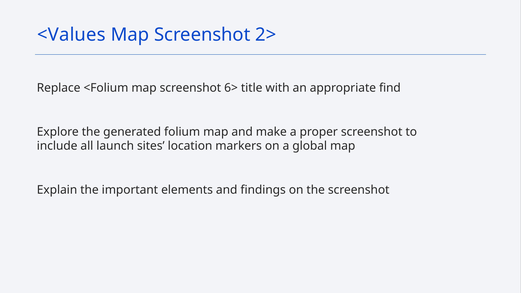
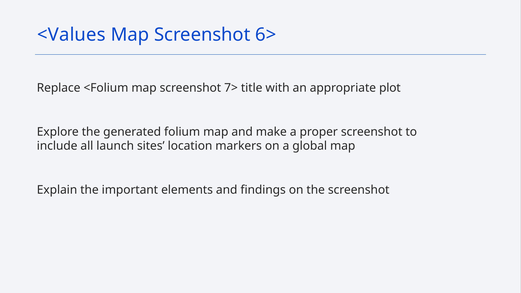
2>: 2> -> 6> (266, 35)
6>: 6> -> 7> (231, 88)
find: find -> plot (390, 88)
